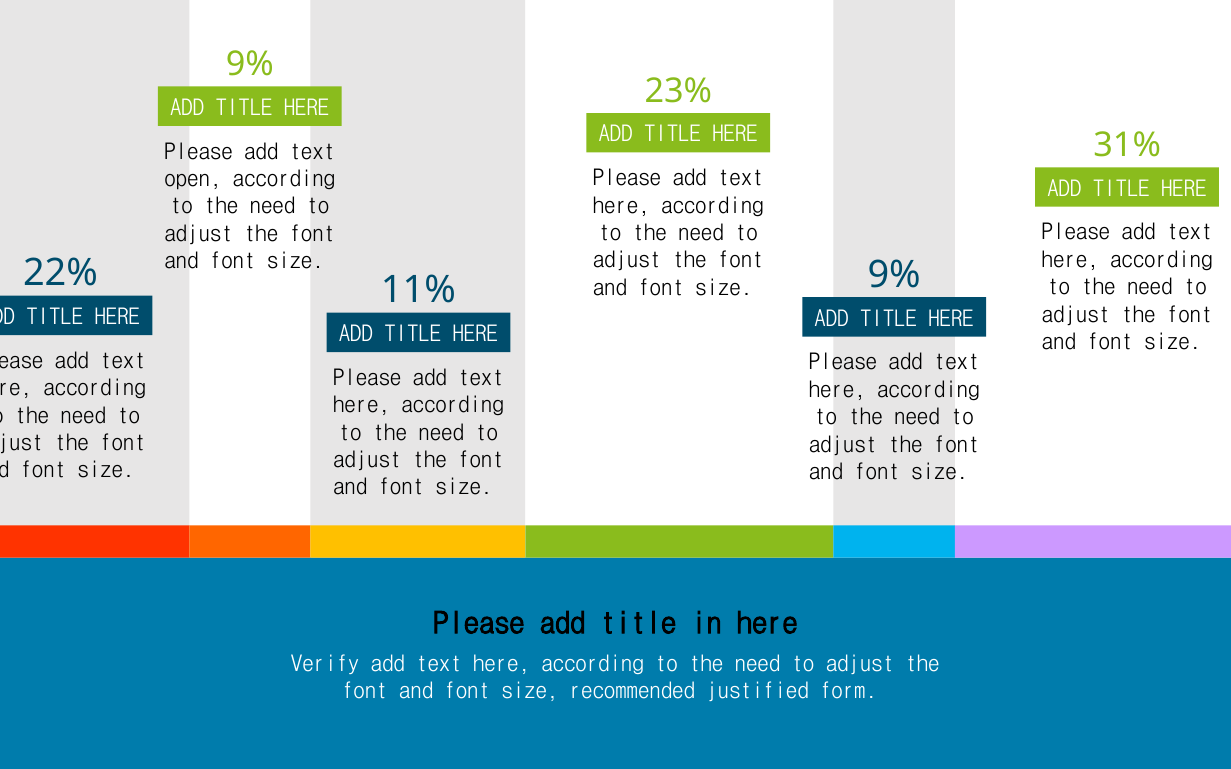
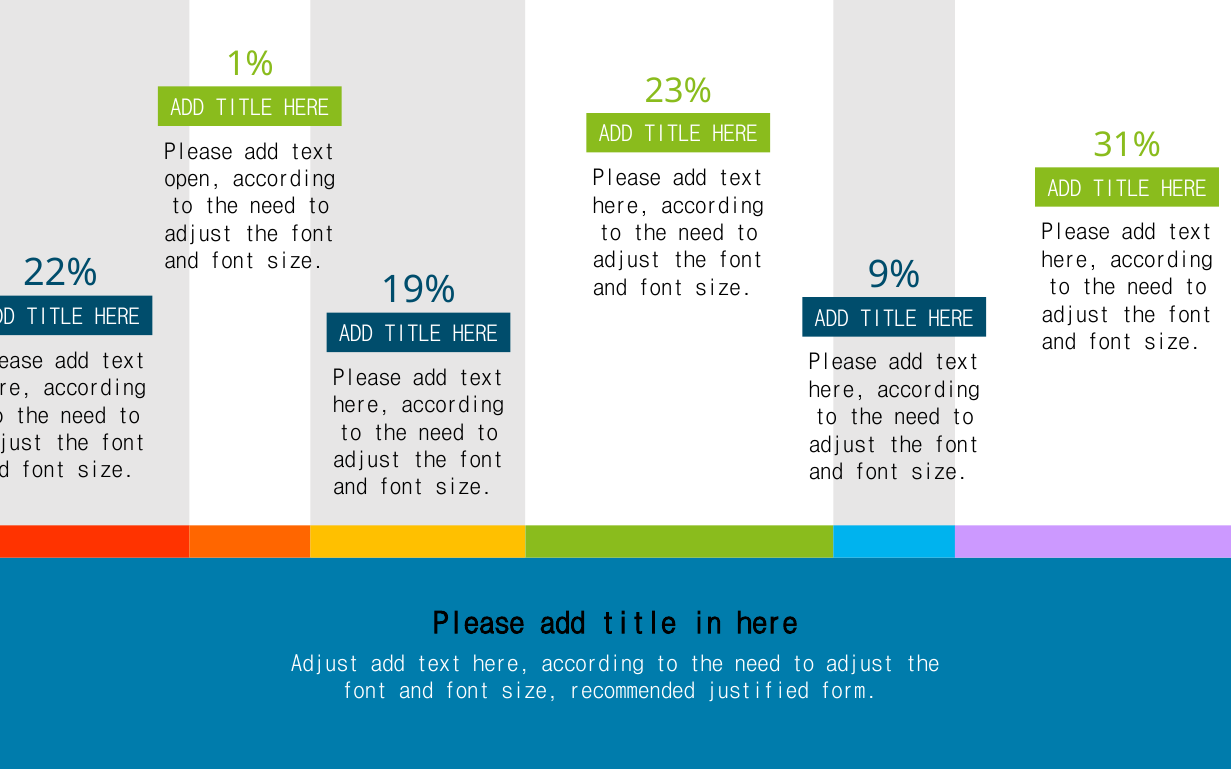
9%: 9% -> 1% (250, 65)
11%: 11% -> 19% (418, 290)
Verify: Verify -> Adjust (325, 664)
